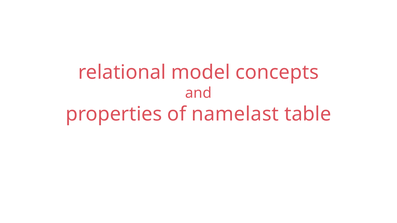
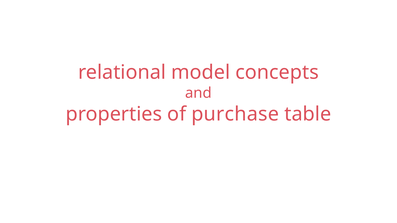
namelast: namelast -> purchase (235, 114)
